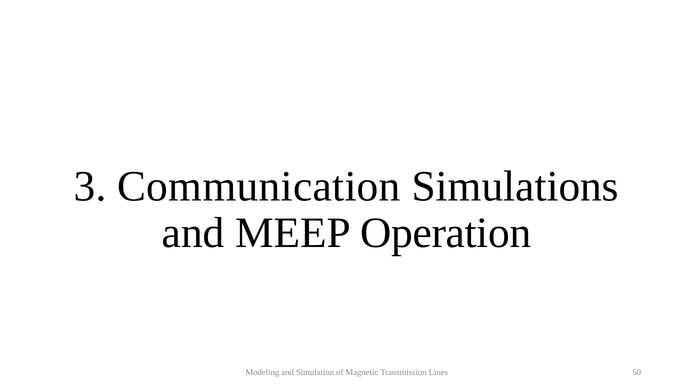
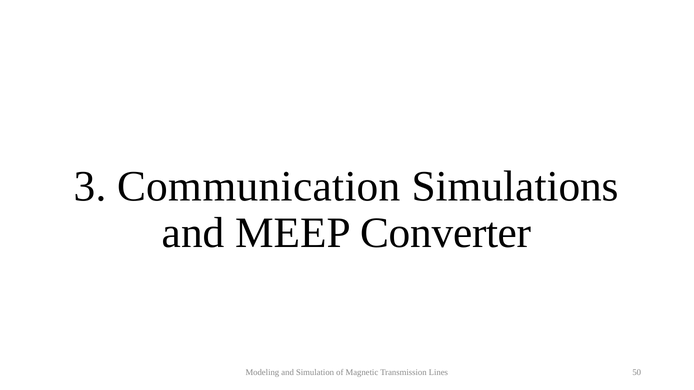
Operation: Operation -> Converter (446, 233)
